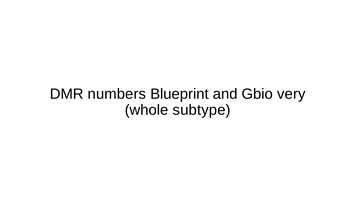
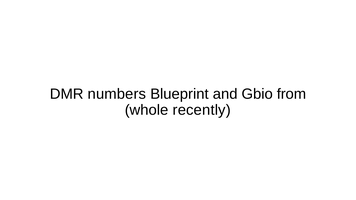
very: very -> from (292, 94)
subtype: subtype -> recently (202, 110)
